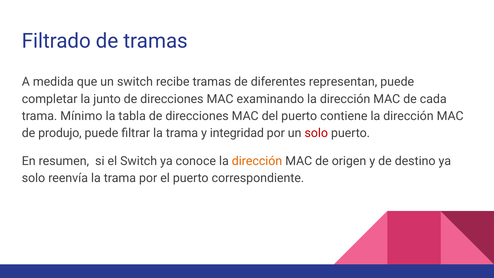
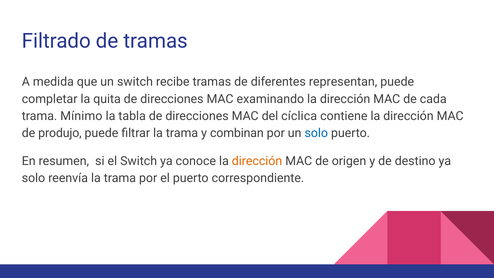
junto: junto -> quita (107, 99)
del puerto: puerto -> cíclica (299, 116)
integridad: integridad -> combinan (237, 133)
solo colour: red -> blue (316, 133)
